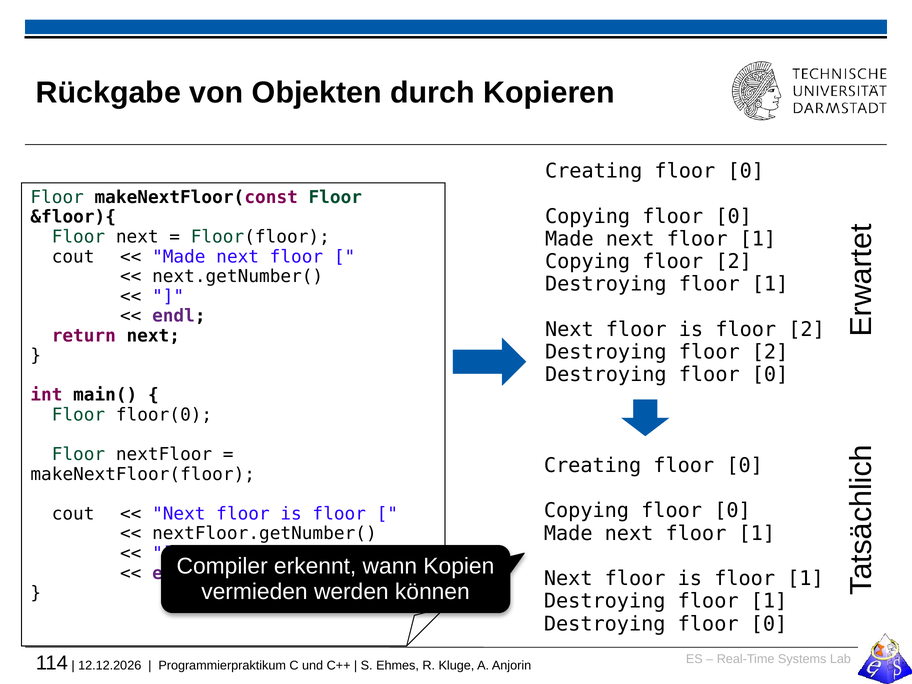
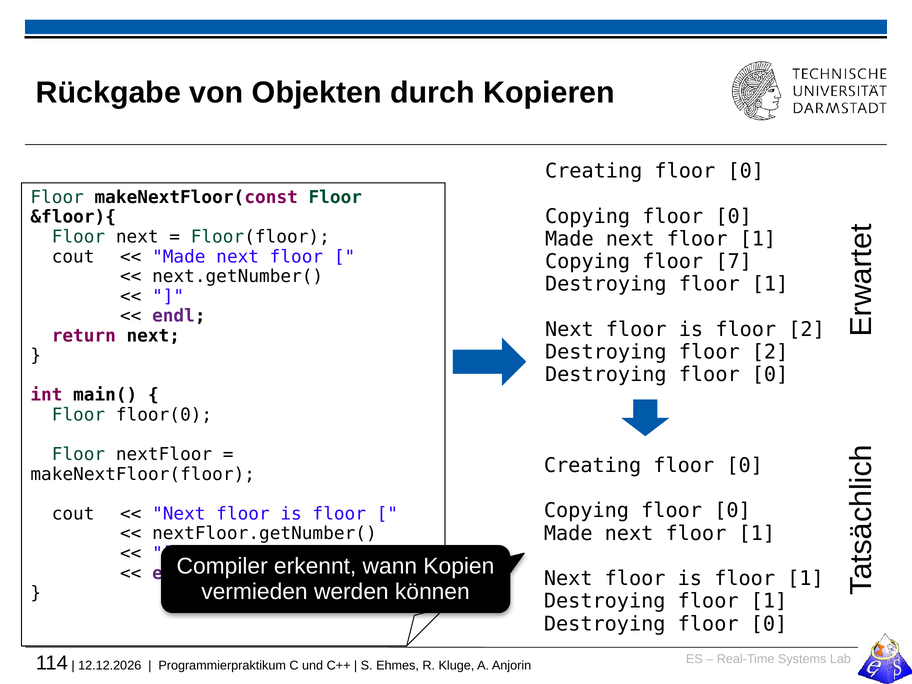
Copying floor 2: 2 -> 7 (734, 262)
